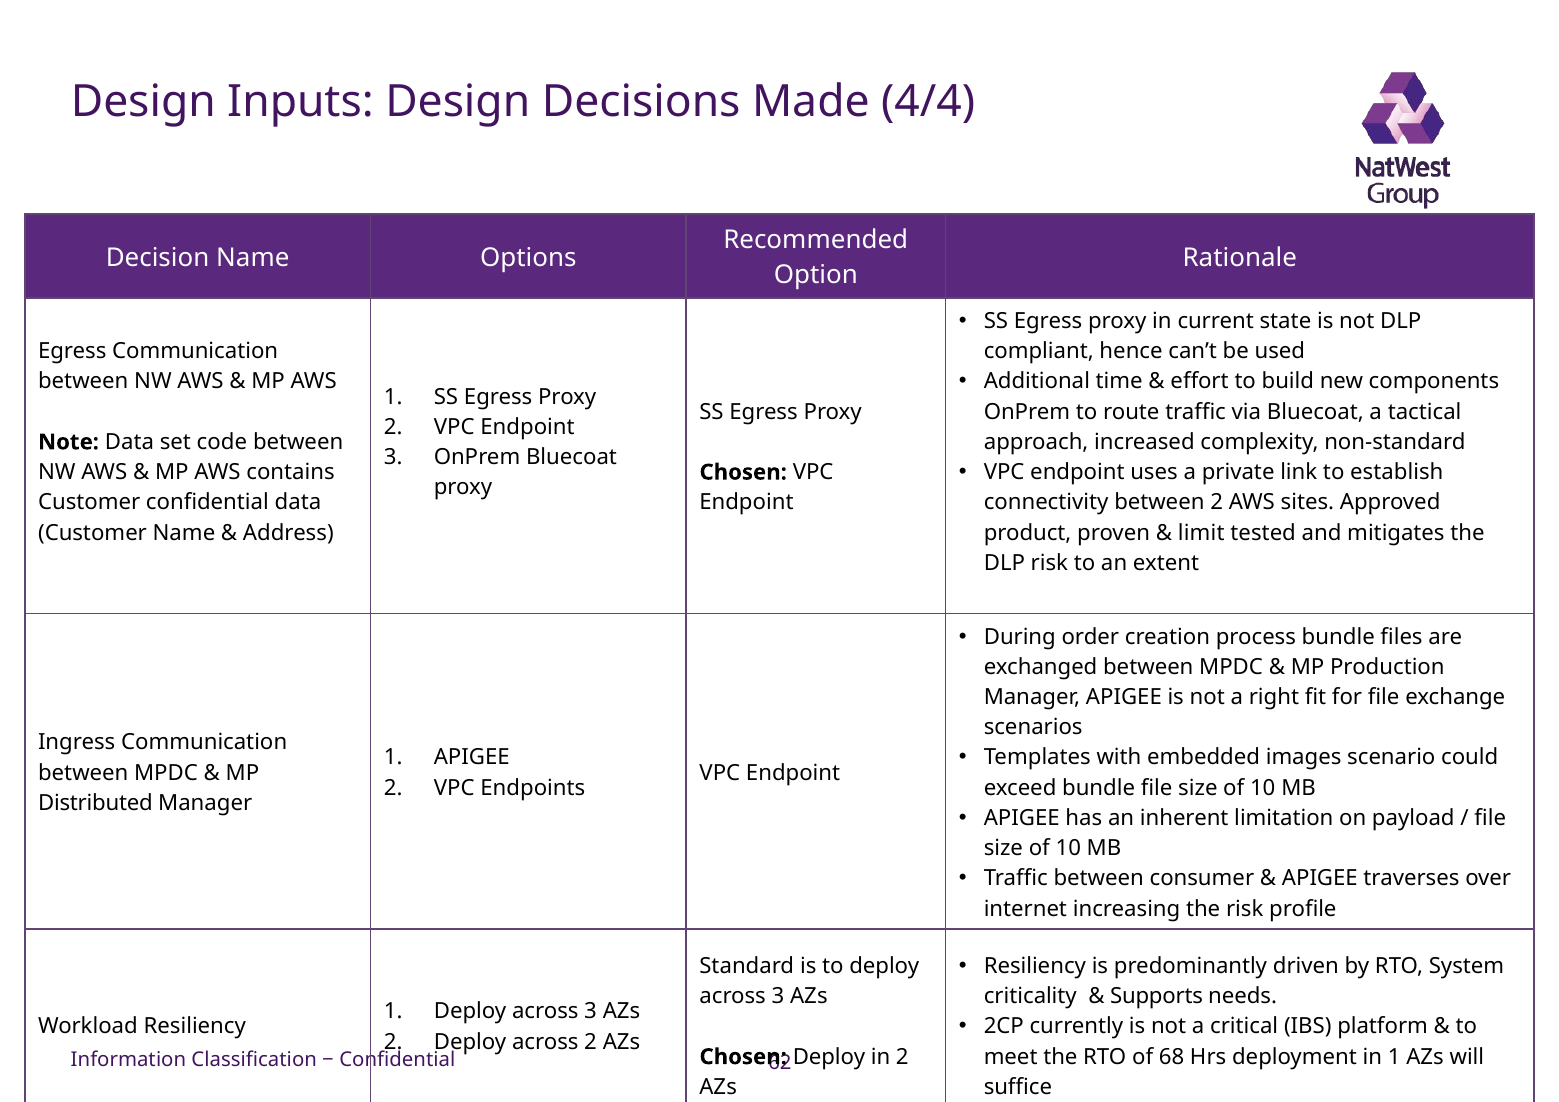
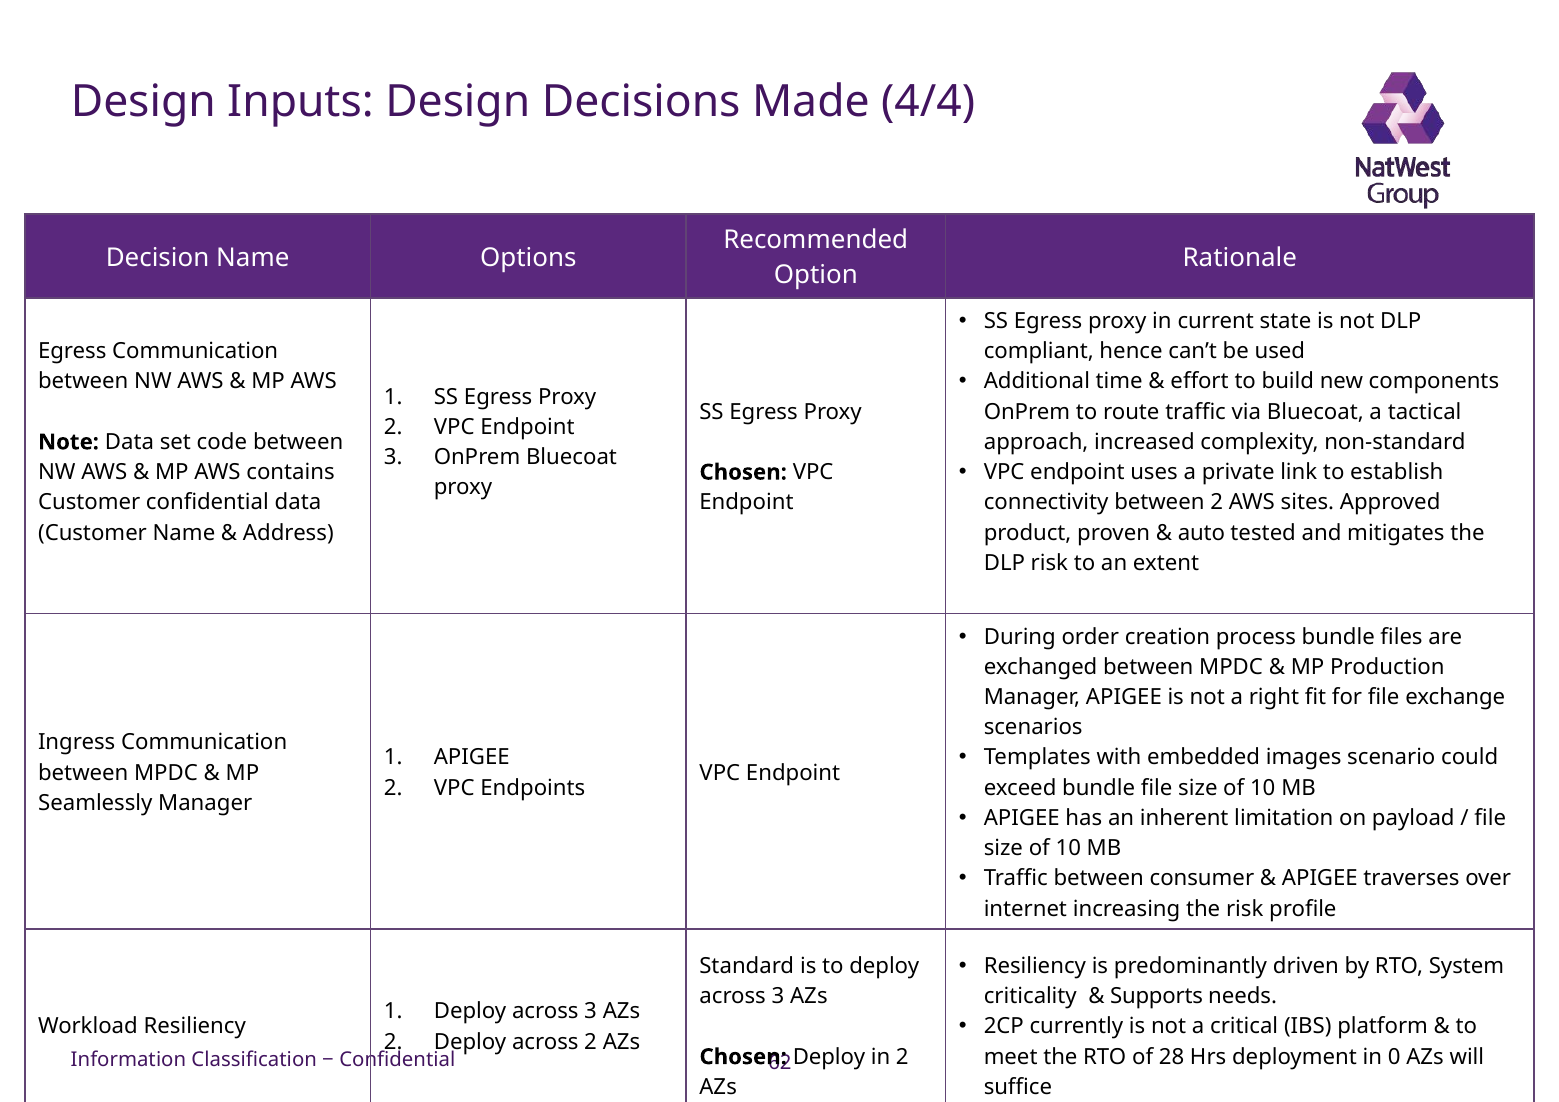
limit: limit -> auto (1201, 533)
Distributed: Distributed -> Seamlessly (95, 803)
68: 68 -> 28 (1172, 1057)
in 1: 1 -> 0 (1394, 1057)
